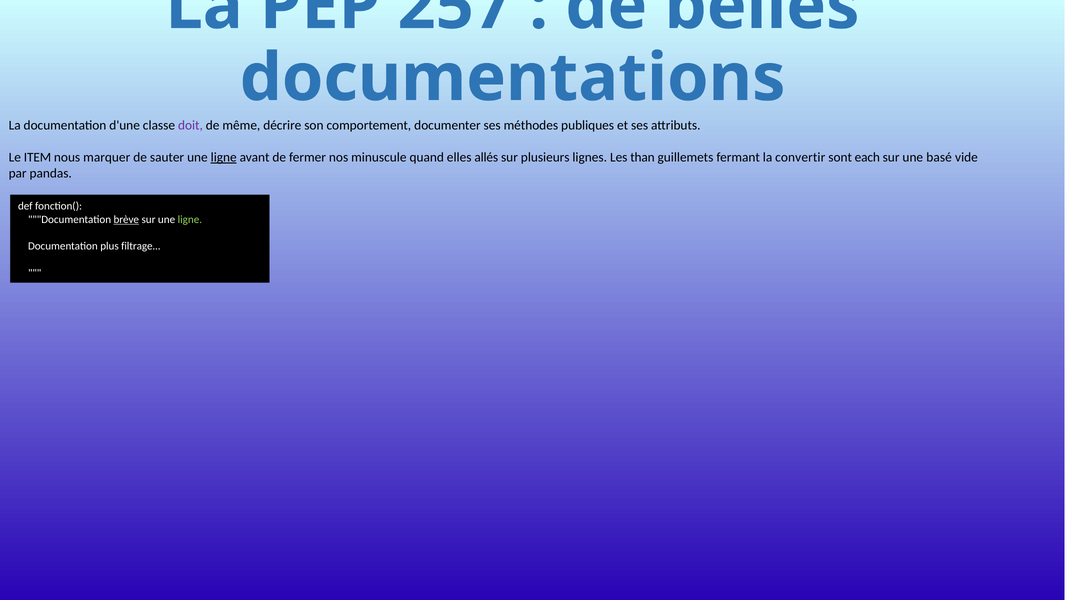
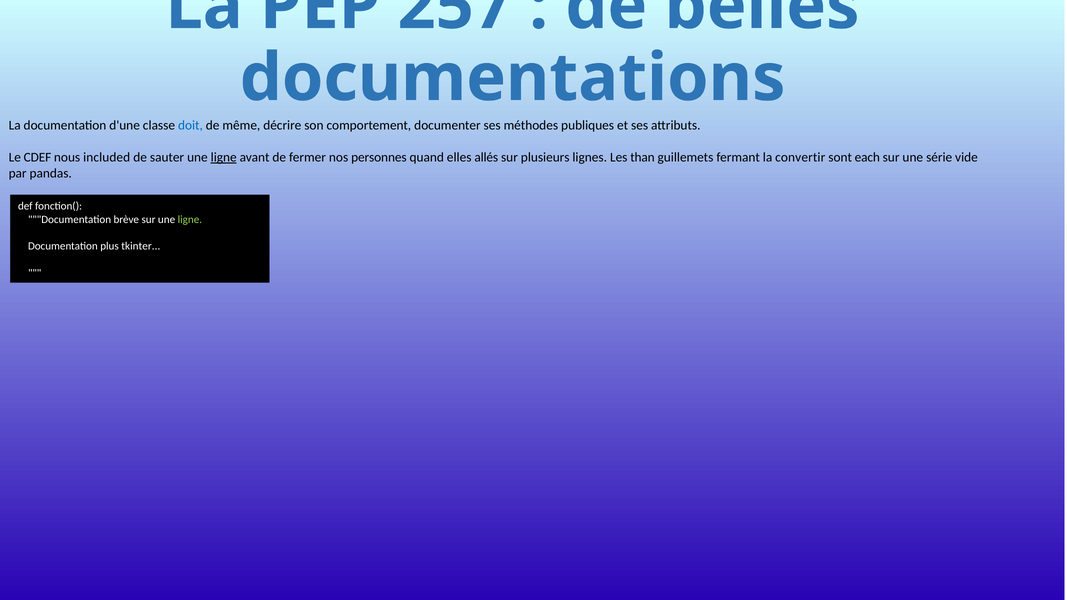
doit colour: purple -> blue (190, 125)
ITEM: ITEM -> CDEF (37, 157)
marquer: marquer -> included (107, 157)
minuscule: minuscule -> personnes (379, 157)
basé: basé -> série (939, 157)
brève underline: present -> none (126, 219)
filtrage: filtrage -> tkinter (141, 246)
